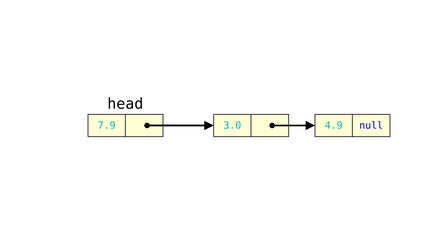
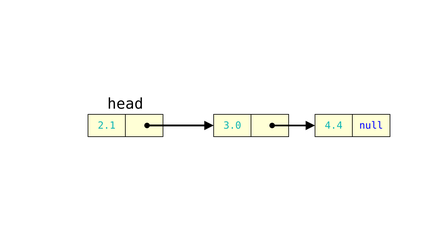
7.9: 7.9 -> 2.1 (107, 125)
4.9: 4.9 -> 4.4 (334, 125)
